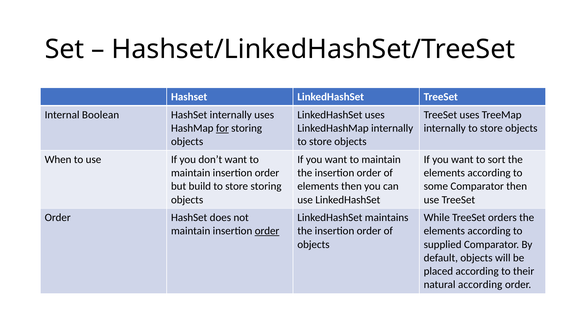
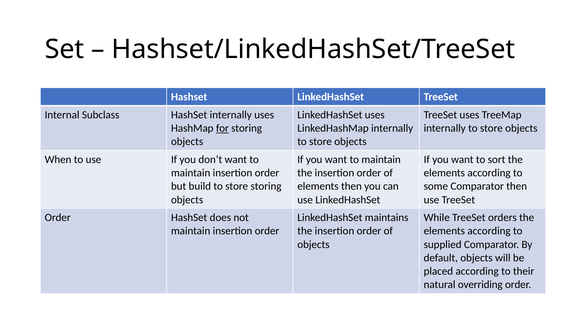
Boolean: Boolean -> Subclass (101, 115)
order underline: present -> none (267, 231)
natural according: according -> overriding (480, 284)
